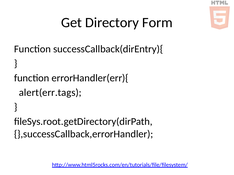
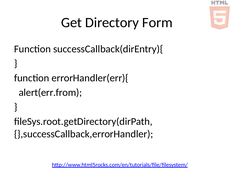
alert(err.tags: alert(err.tags -> alert(err.from (50, 93)
